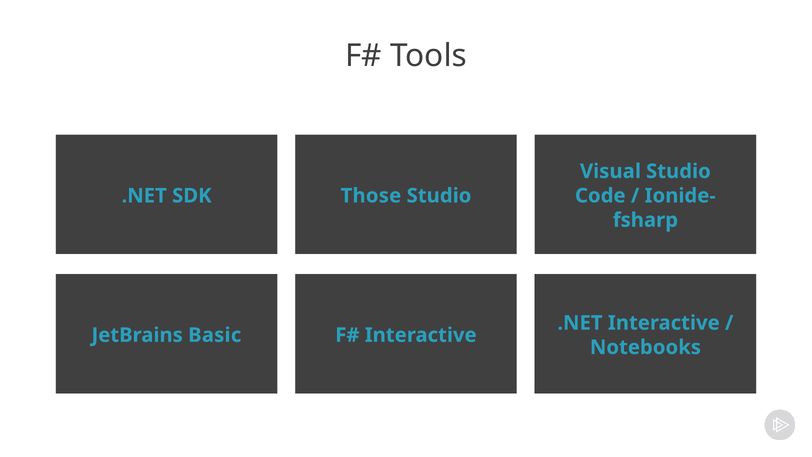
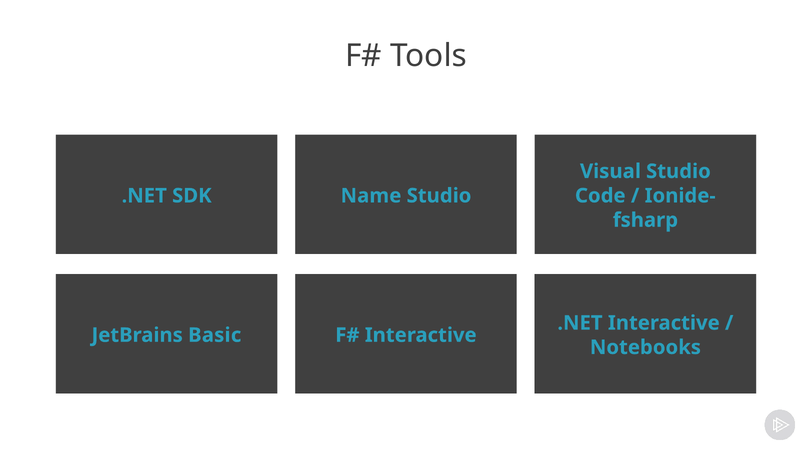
Those: Those -> Name (371, 196)
